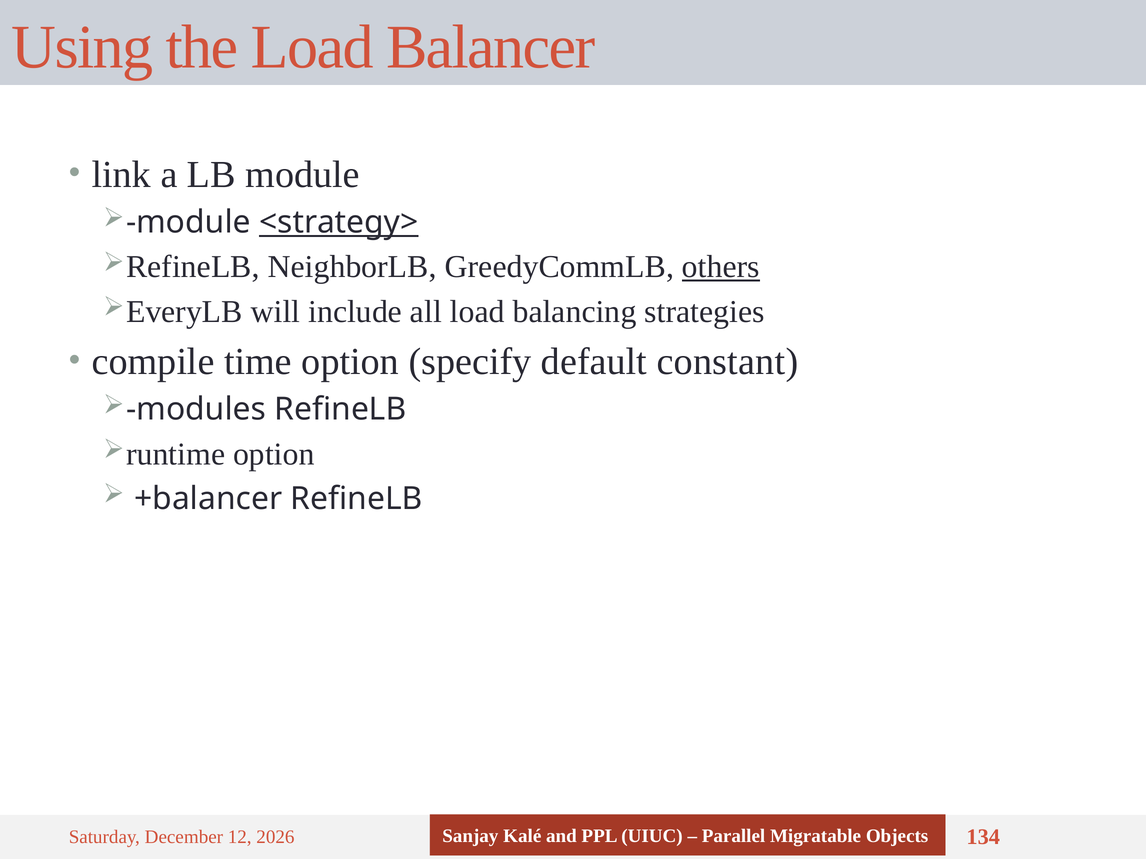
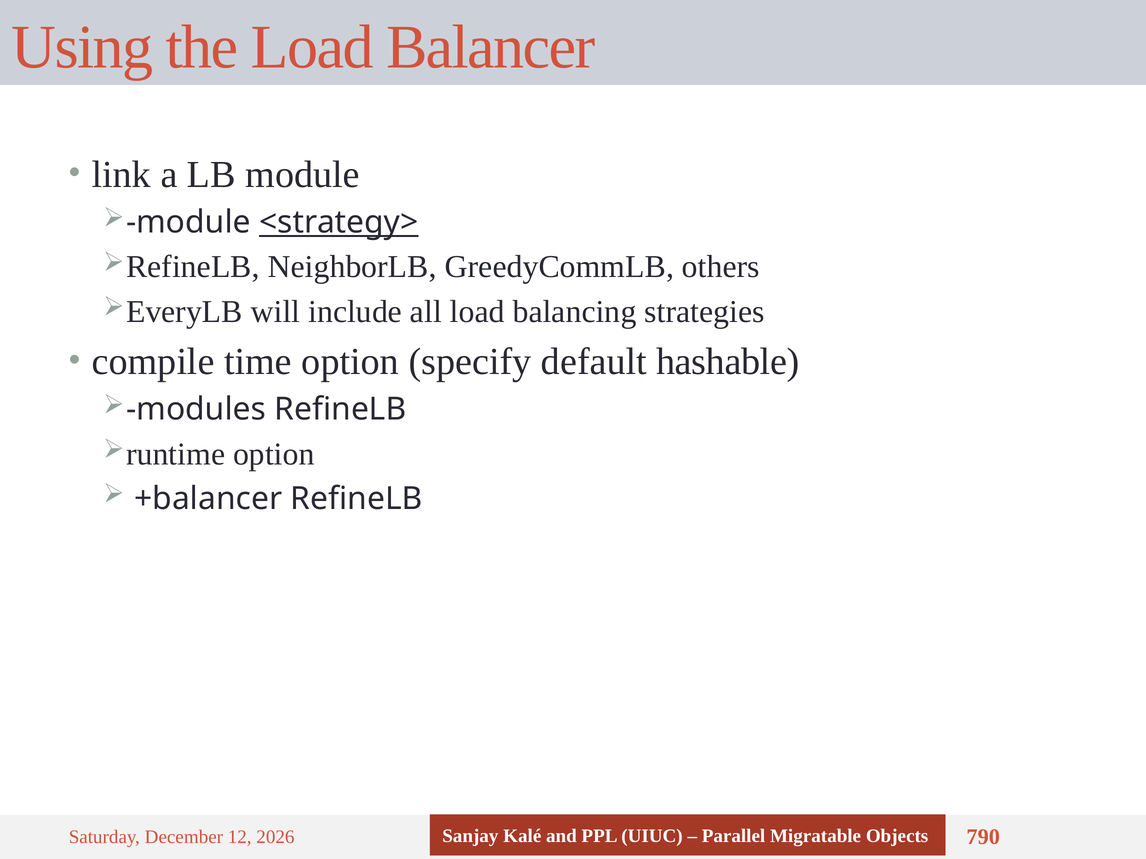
others underline: present -> none (721, 267)
constant: constant -> hashable (728, 362)
134: 134 -> 790 (983, 838)
